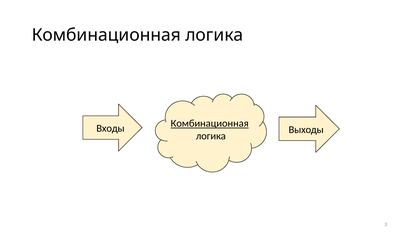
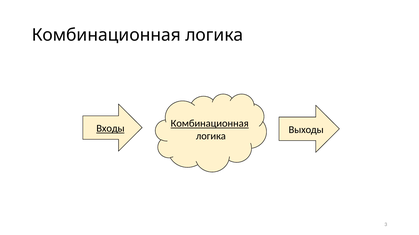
Входы underline: none -> present (110, 129)
